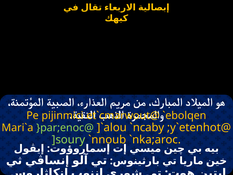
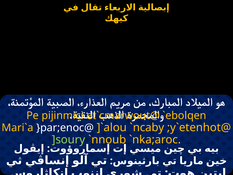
}par;enoc@ colour: light green -> white (65, 127)
